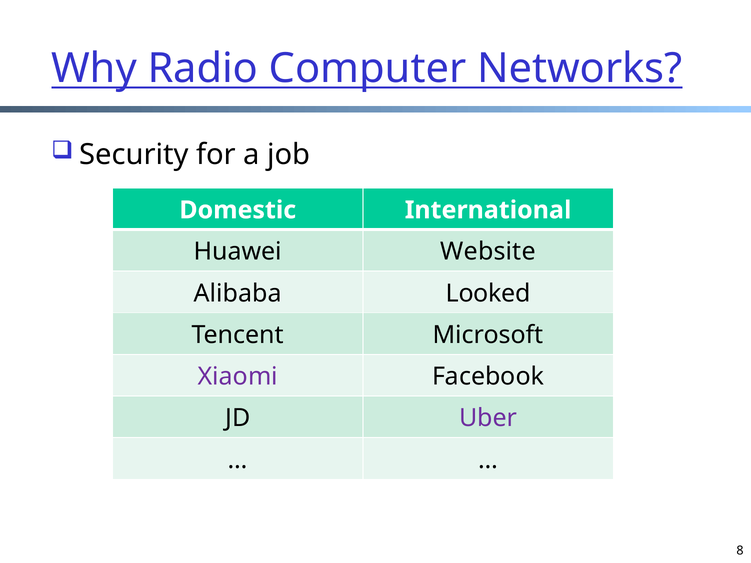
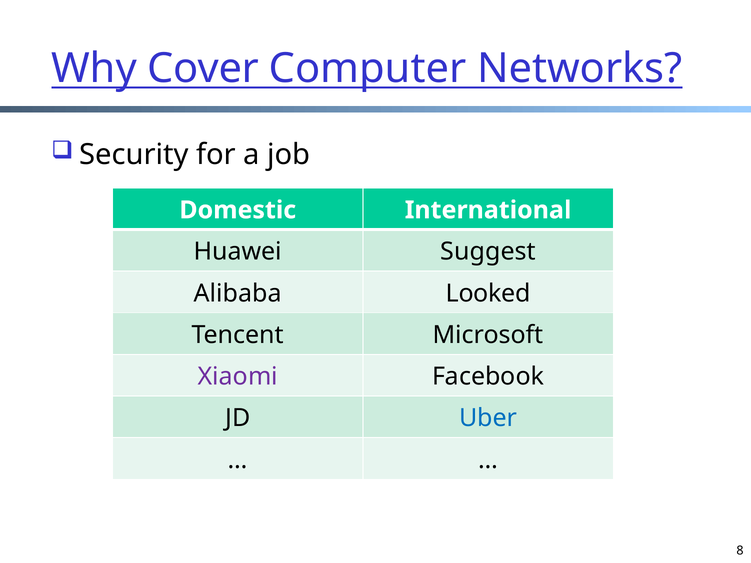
Radio: Radio -> Cover (203, 69)
Website: Website -> Suggest (488, 252)
Uber colour: purple -> blue (488, 419)
